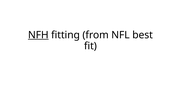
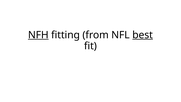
best underline: none -> present (143, 35)
